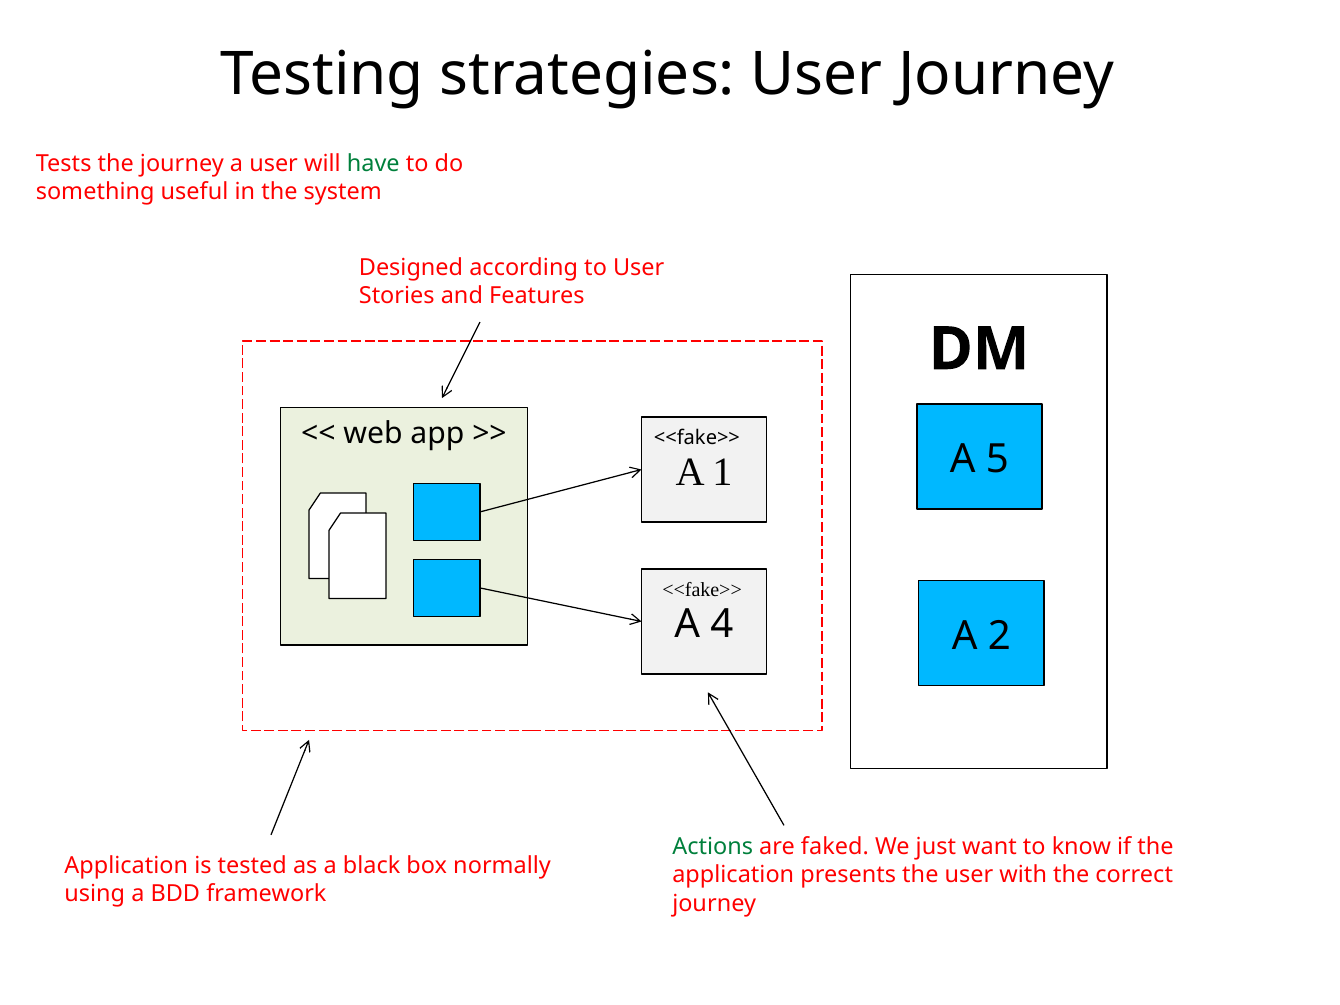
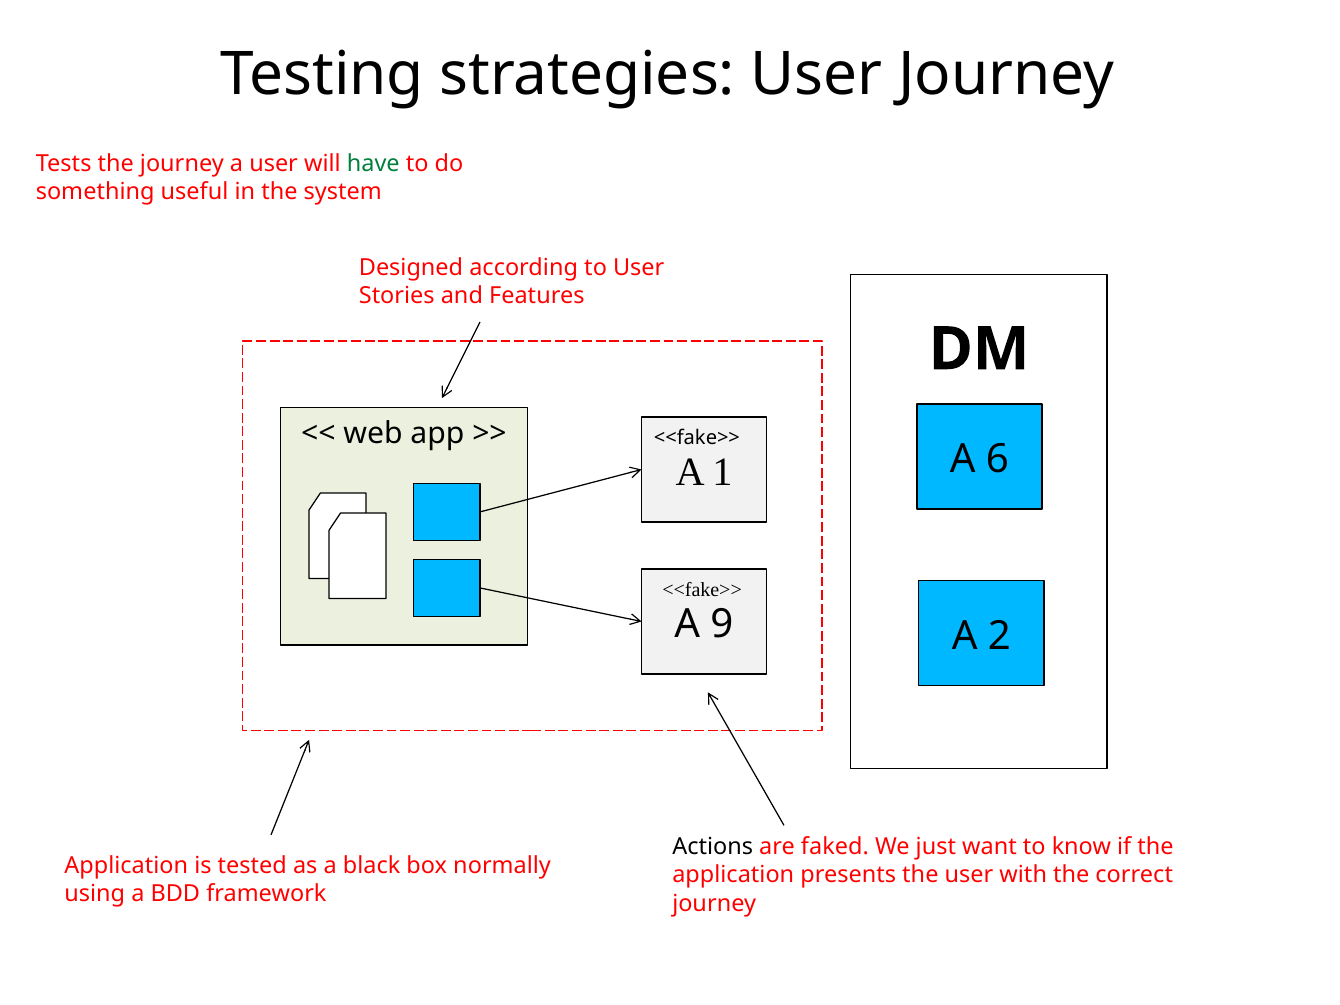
5: 5 -> 6 (997, 460)
4: 4 -> 9 (722, 625)
Actions colour: green -> black (713, 847)
